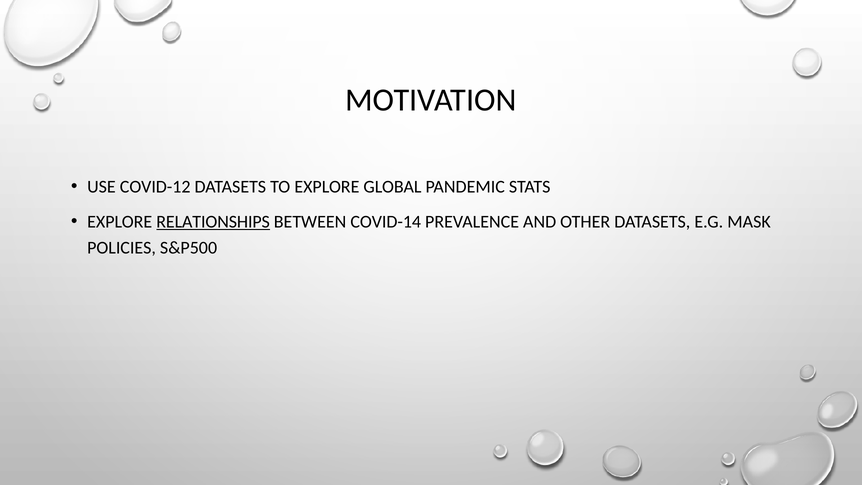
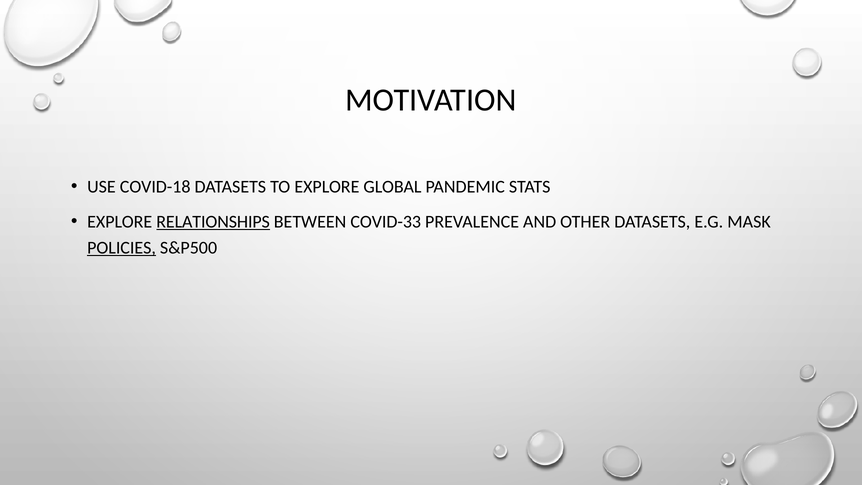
COVID-12: COVID-12 -> COVID-18 (155, 187)
COVID-14: COVID-14 -> COVID-33 (386, 222)
POLICIES underline: none -> present (122, 248)
